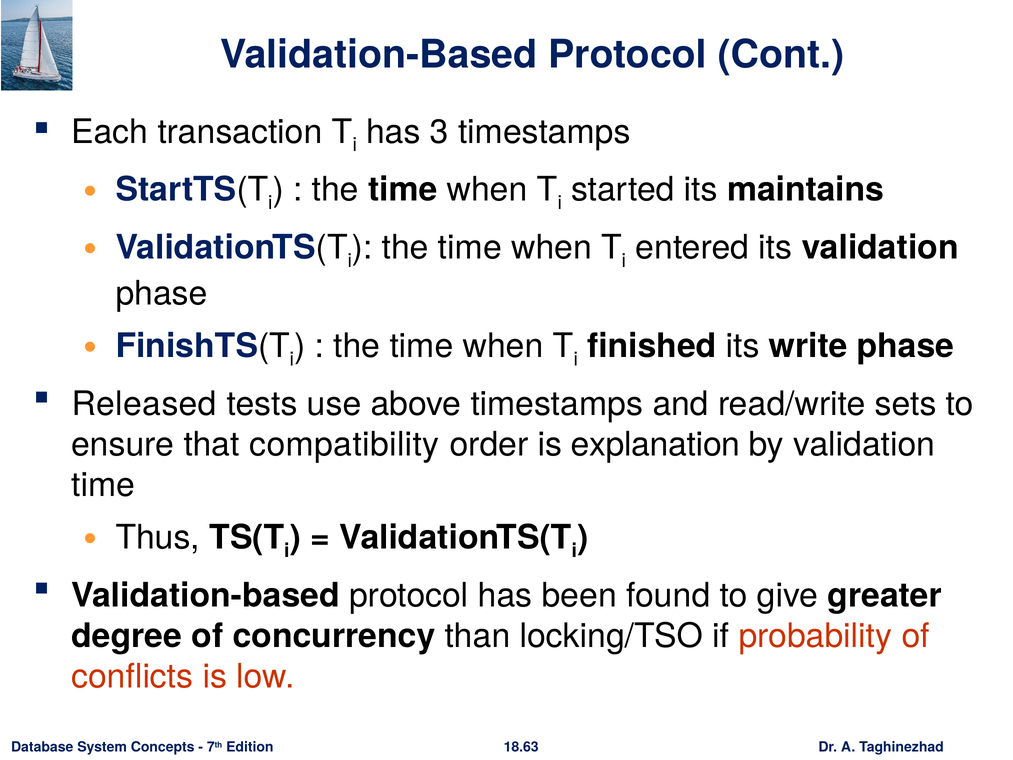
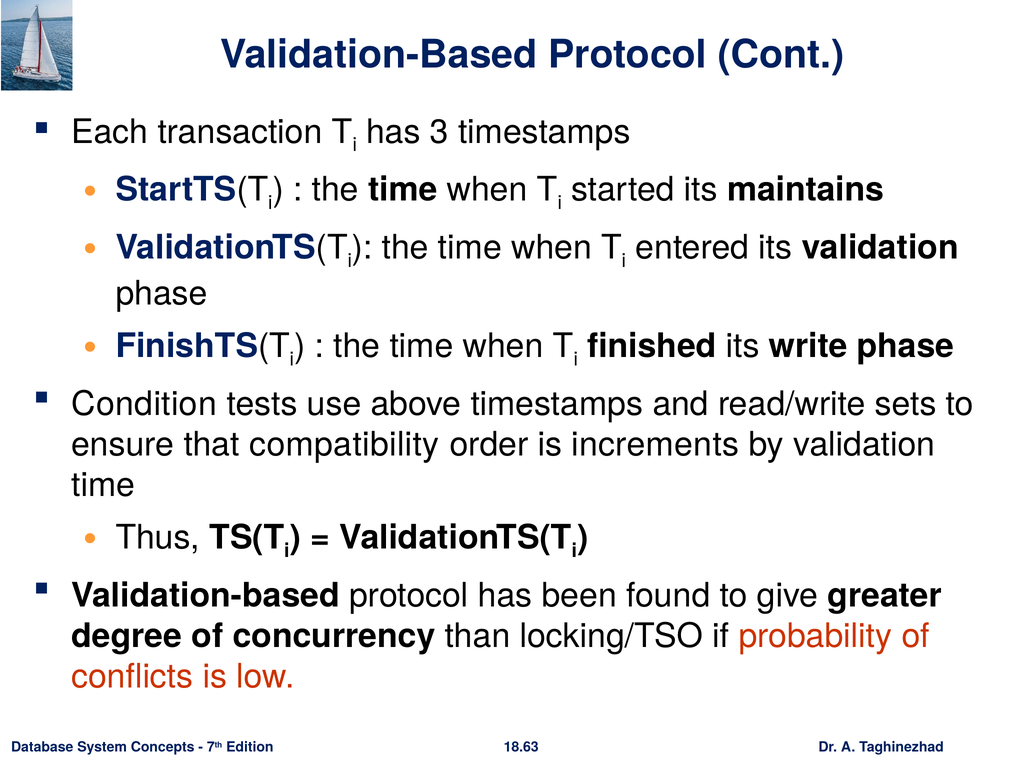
Released: Released -> Condition (144, 404)
explanation: explanation -> increments (655, 445)
